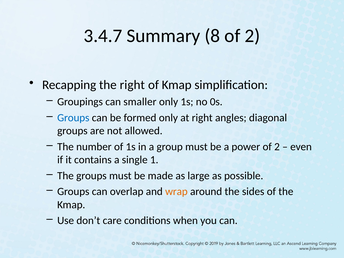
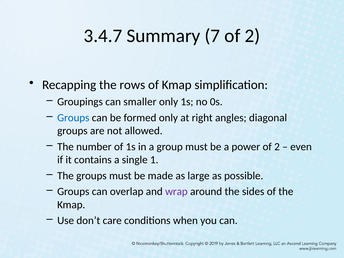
8: 8 -> 7 (212, 36)
the right: right -> rows (132, 85)
wrap colour: orange -> purple (176, 192)
